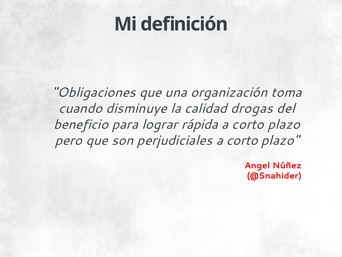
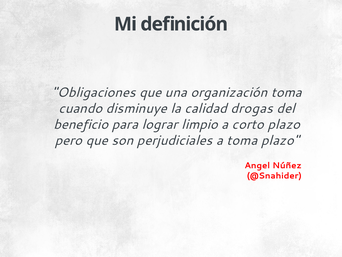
rápida: rápida -> limpio (200, 124)
perjudiciales a corto: corto -> toma (242, 140)
